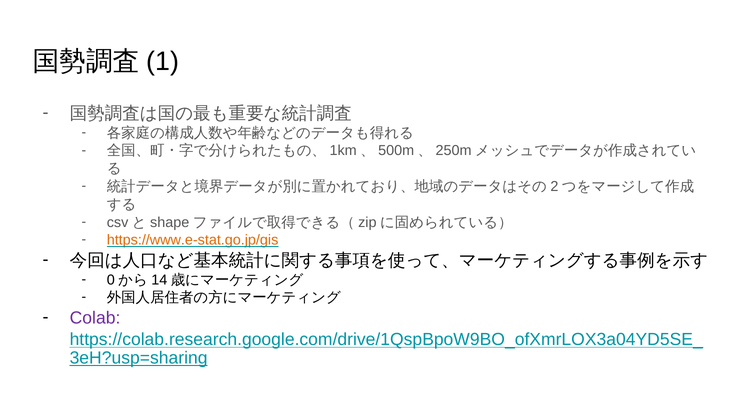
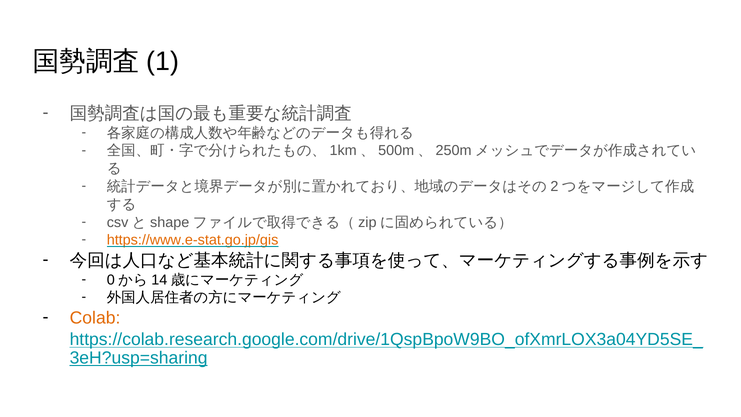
Colab colour: purple -> orange (95, 318)
